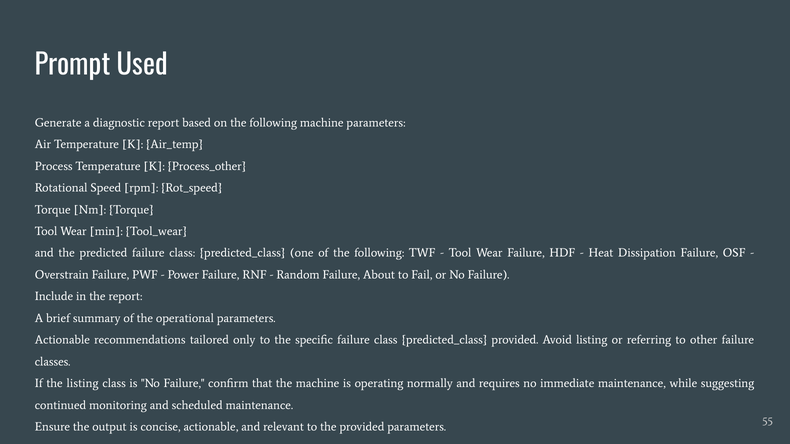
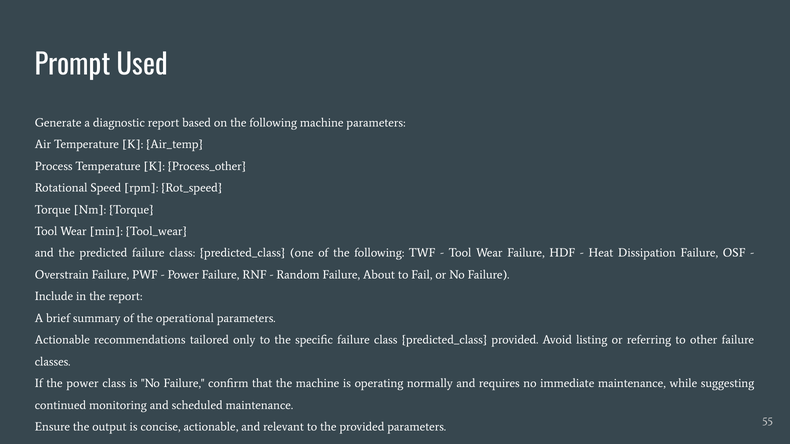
the listing: listing -> power (83, 384)
